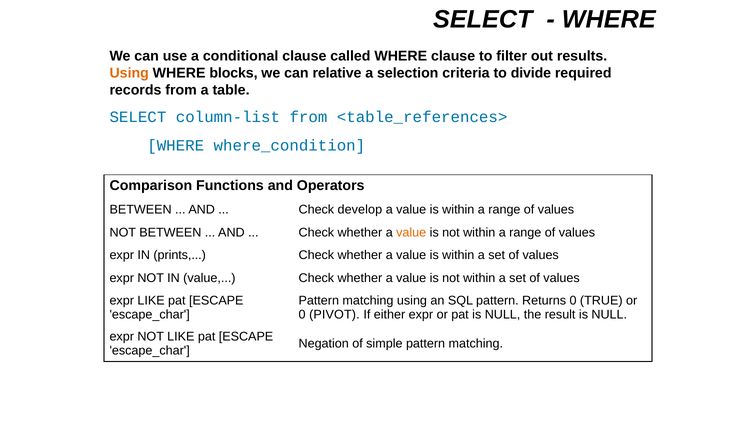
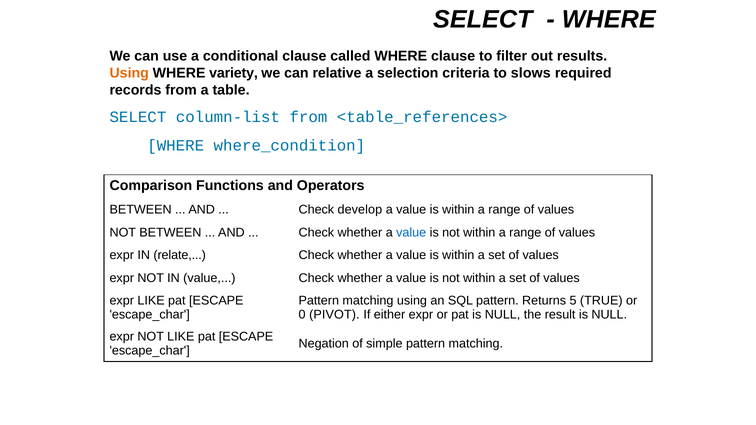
blocks: blocks -> variety (233, 73)
divide: divide -> slows (531, 73)
value colour: orange -> blue (411, 233)
prints: prints -> relate (180, 256)
Returns 0: 0 -> 5 (573, 301)
